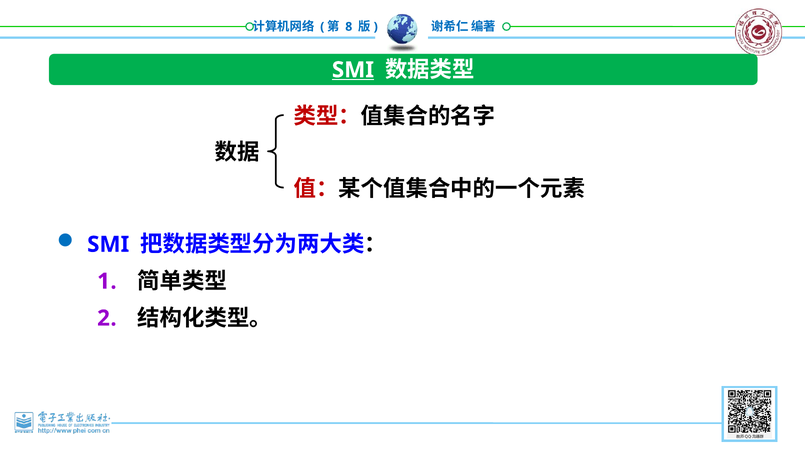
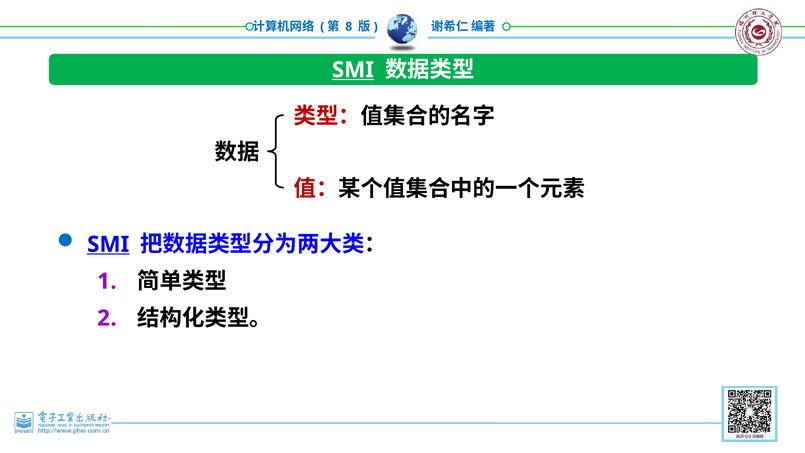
SMI underline: none -> present (108, 244)
